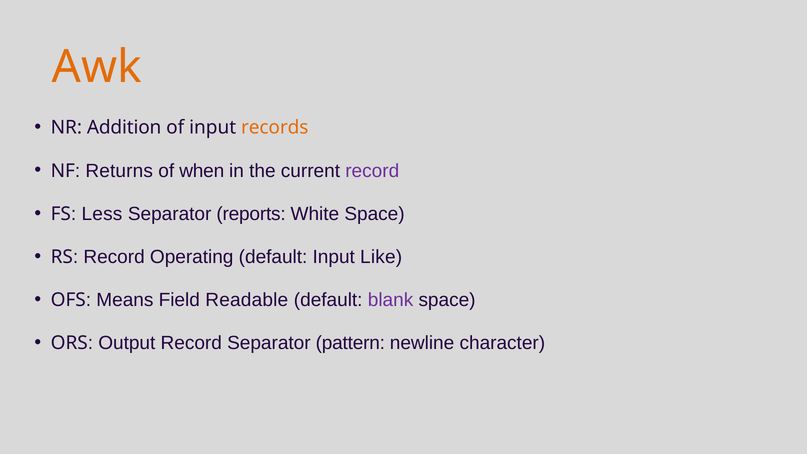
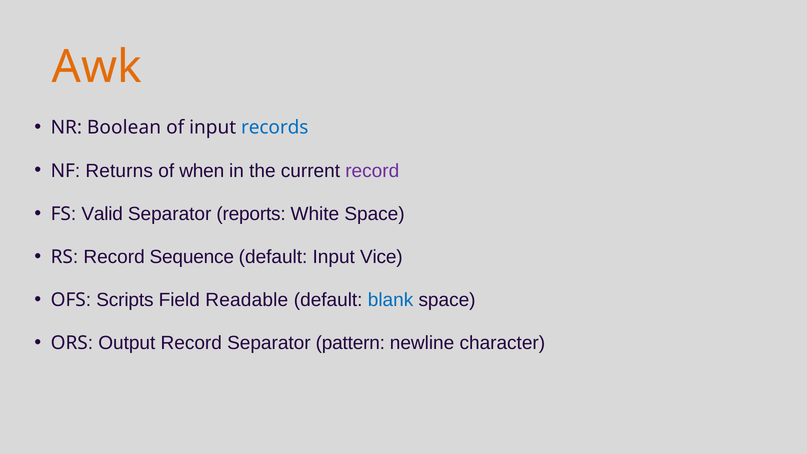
Addition: Addition -> Boolean (124, 128)
records colour: orange -> blue (275, 128)
Less: Less -> Valid (102, 214)
Operating: Operating -> Sequence (192, 257)
Like: Like -> Vice (381, 257)
Means: Means -> Scripts (125, 300)
blank colour: purple -> blue (391, 300)
